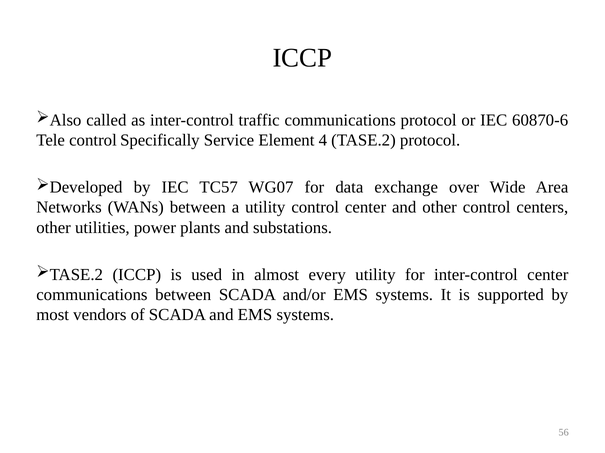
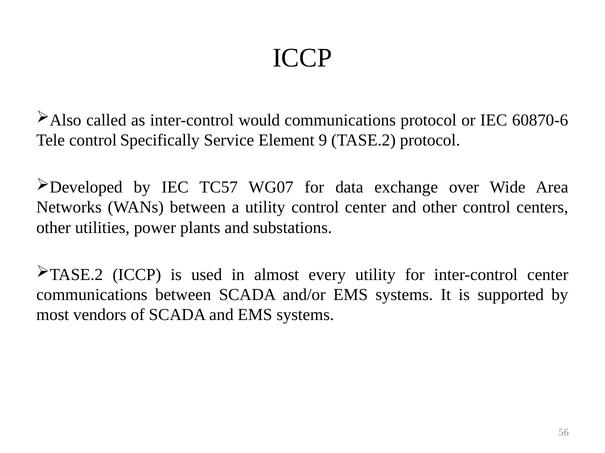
traffic: traffic -> would (259, 120)
4: 4 -> 9 (323, 140)
